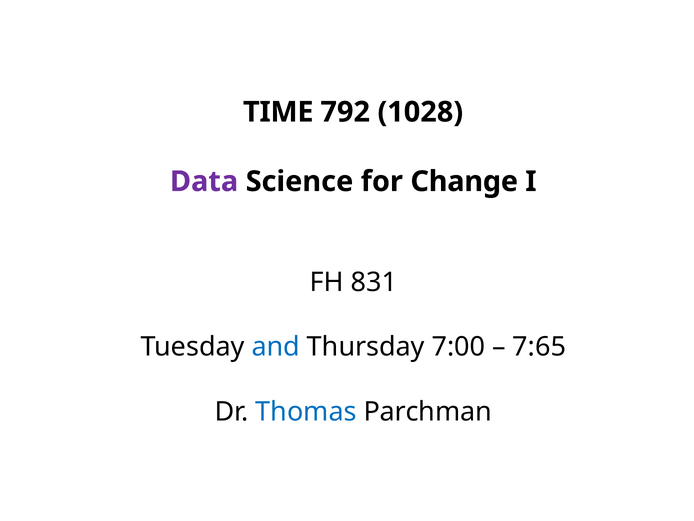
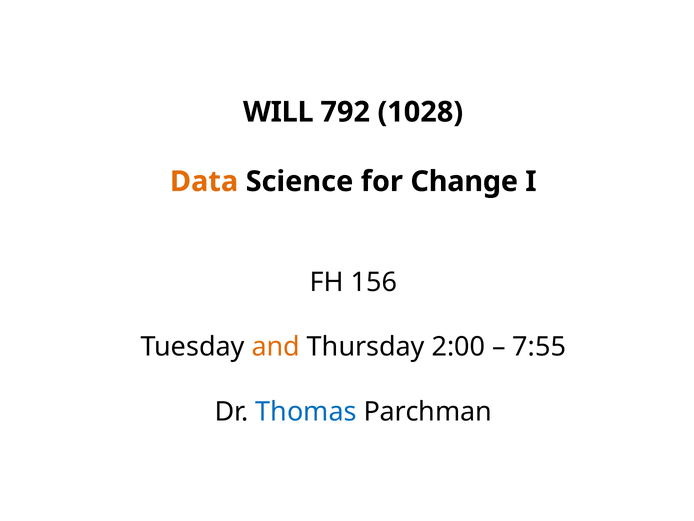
TIME: TIME -> WILL (278, 112)
Data colour: purple -> orange (204, 181)
831: 831 -> 156 (374, 282)
and colour: blue -> orange (276, 347)
7:00: 7:00 -> 2:00 (458, 347)
7:65: 7:65 -> 7:55 (539, 347)
